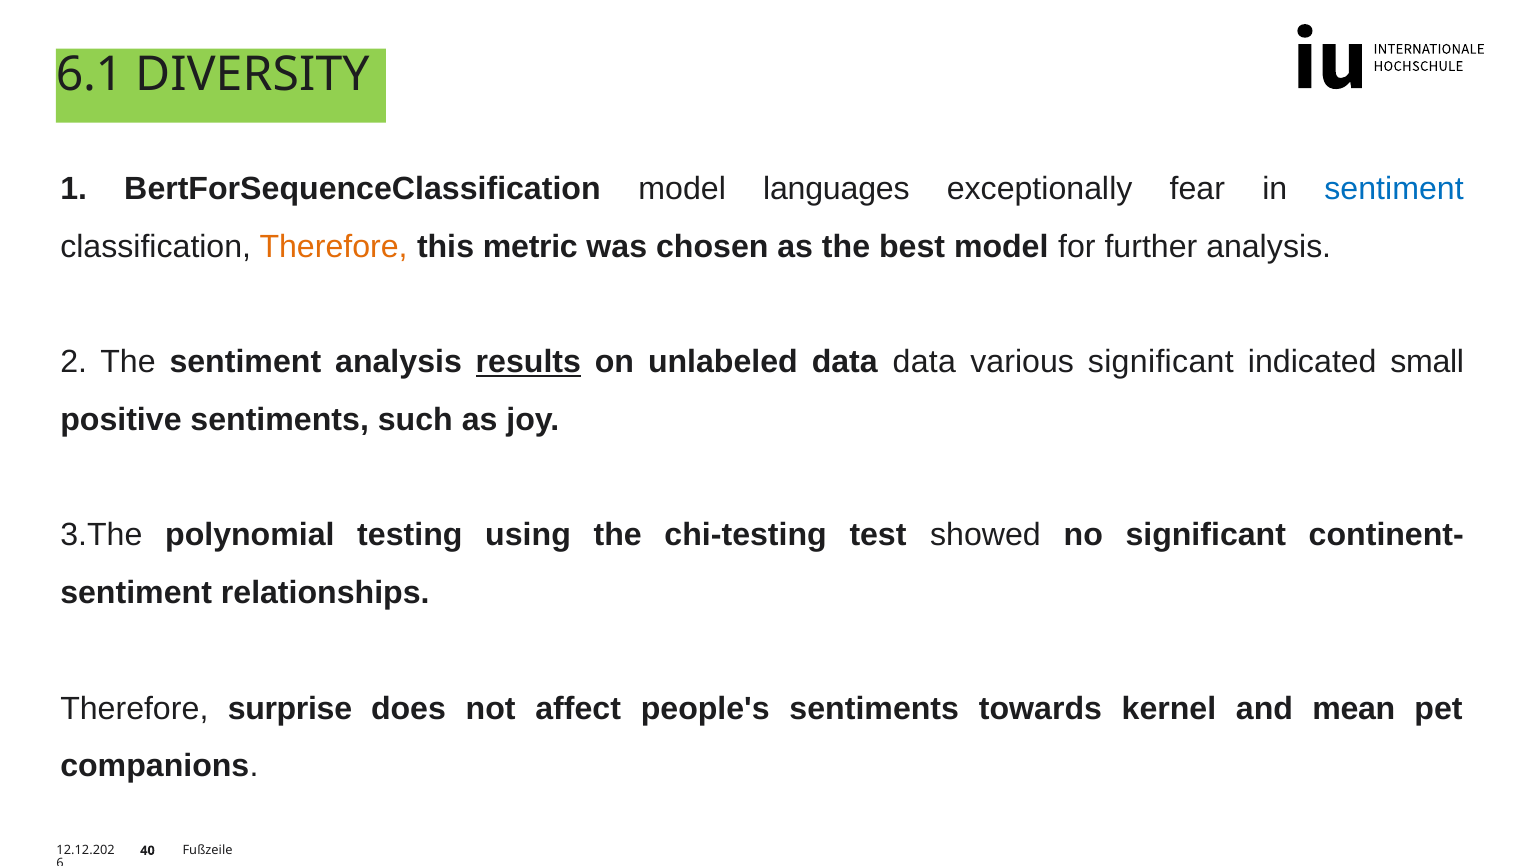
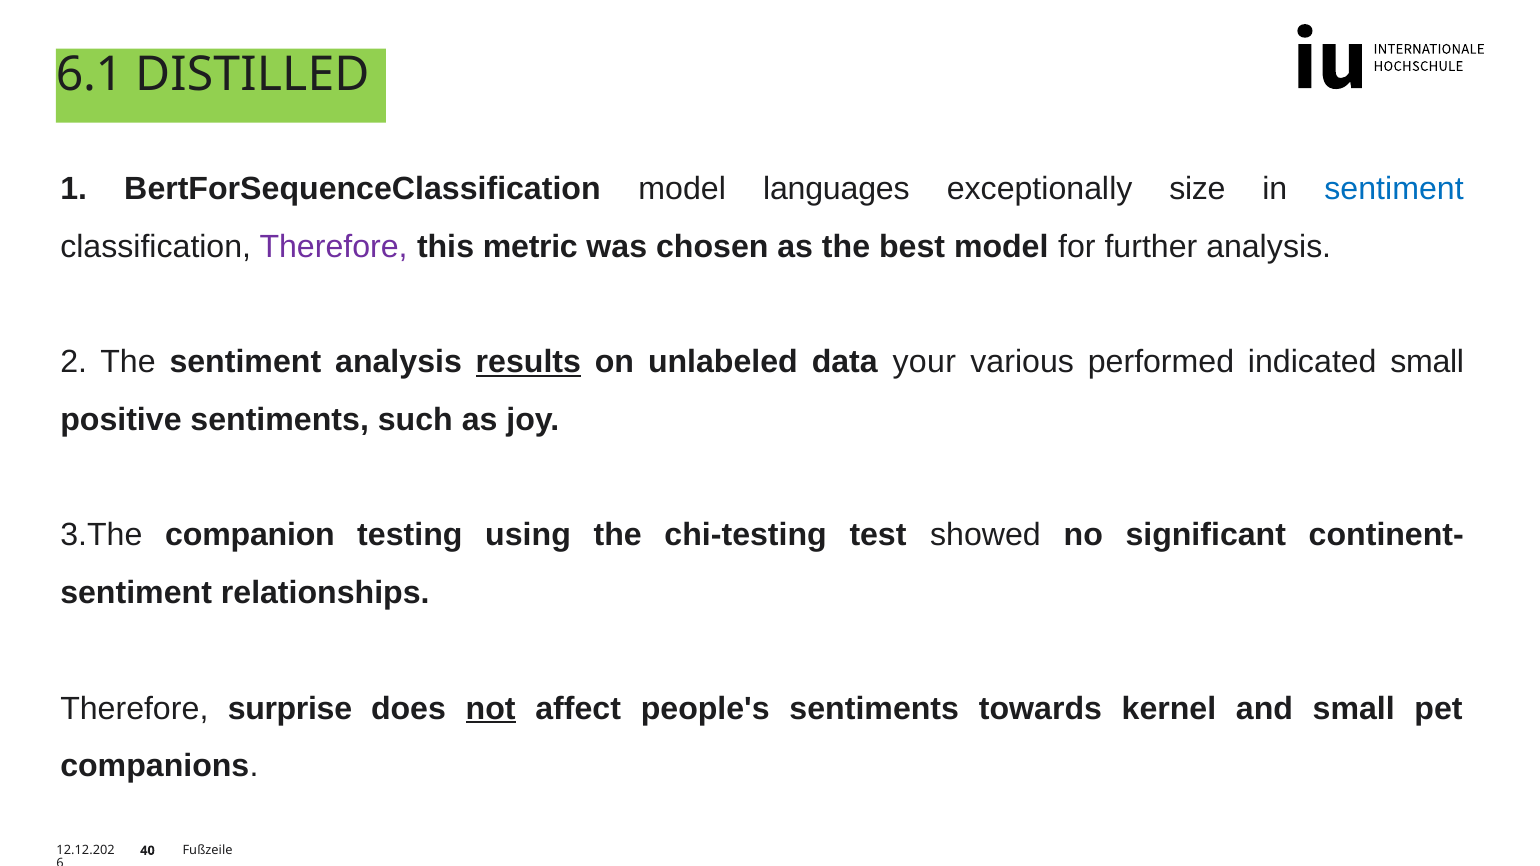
DIVERSITY: DIVERSITY -> DISTILLED (252, 74)
fear: fear -> size (1197, 189)
Therefore colour: orange -> purple (334, 247)
data data: data -> your (924, 362)
various significant: significant -> performed (1161, 362)
polynomial: polynomial -> companion (250, 535)
not underline: none -> present (491, 709)
and mean: mean -> small (1354, 709)
